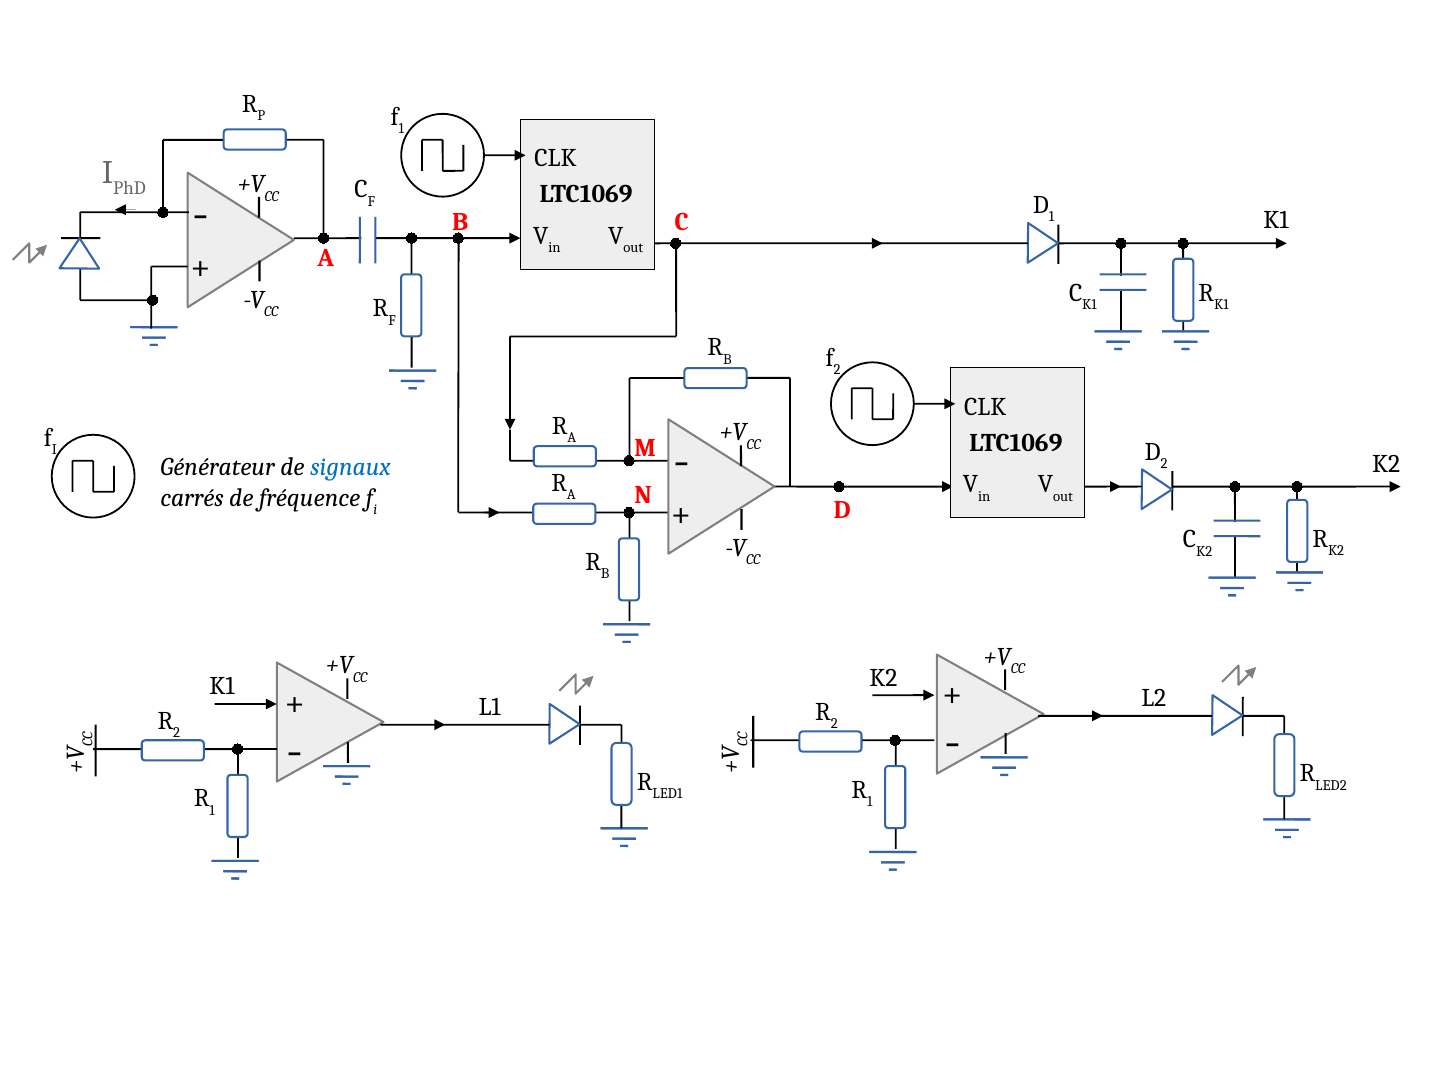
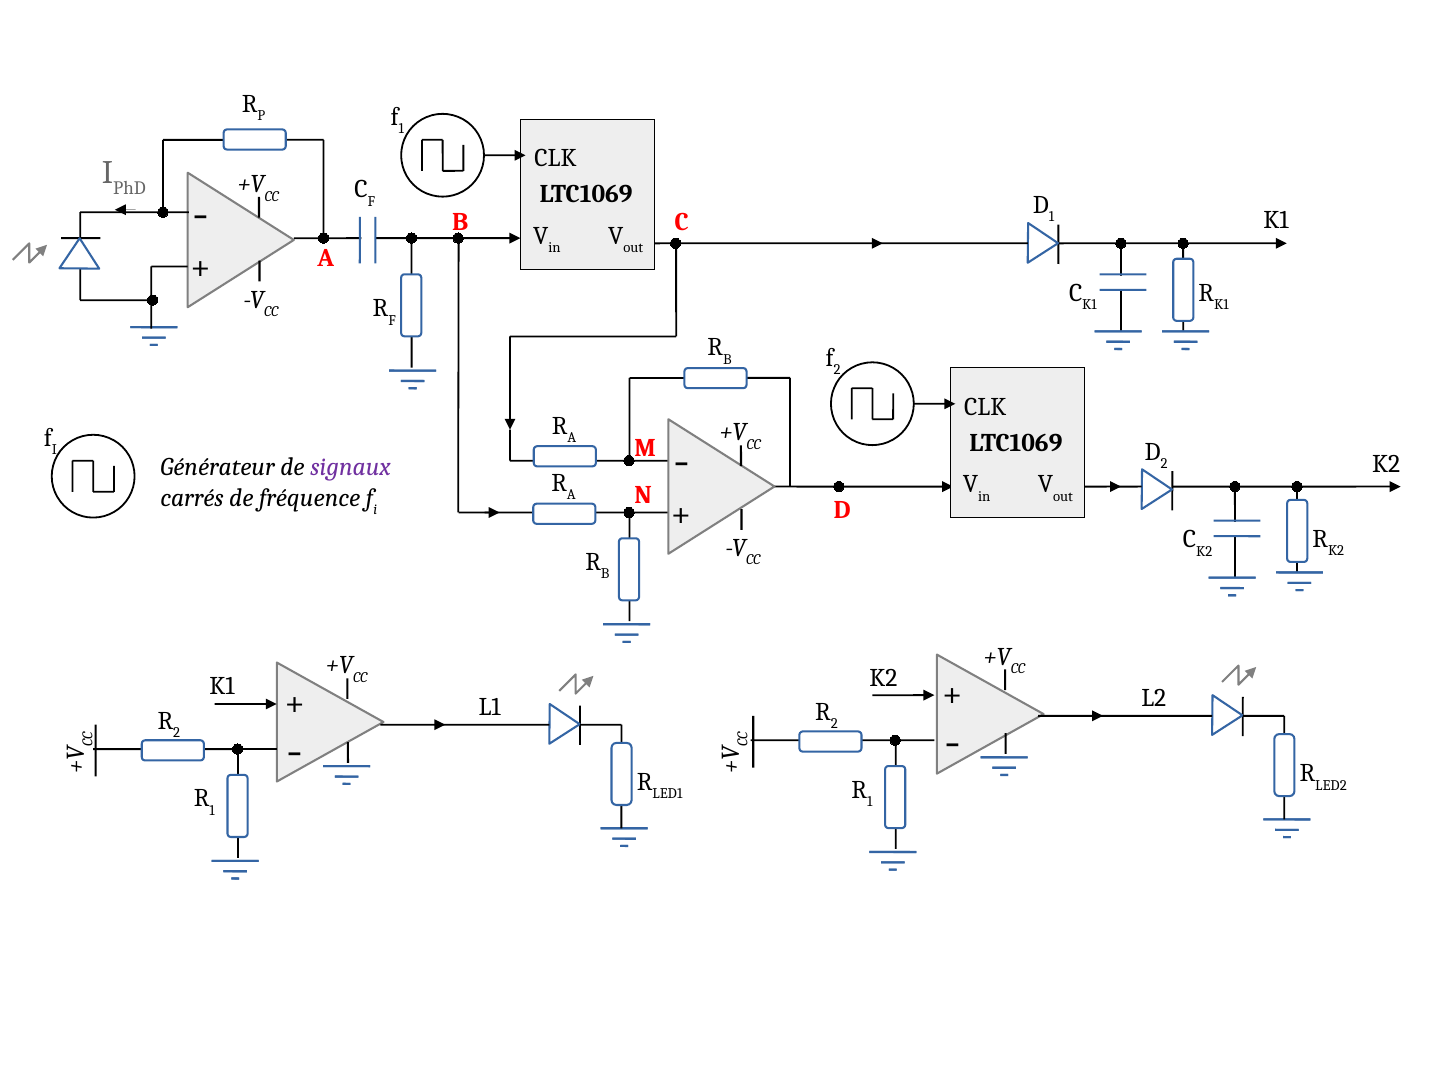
signaux colour: blue -> purple (351, 467)
